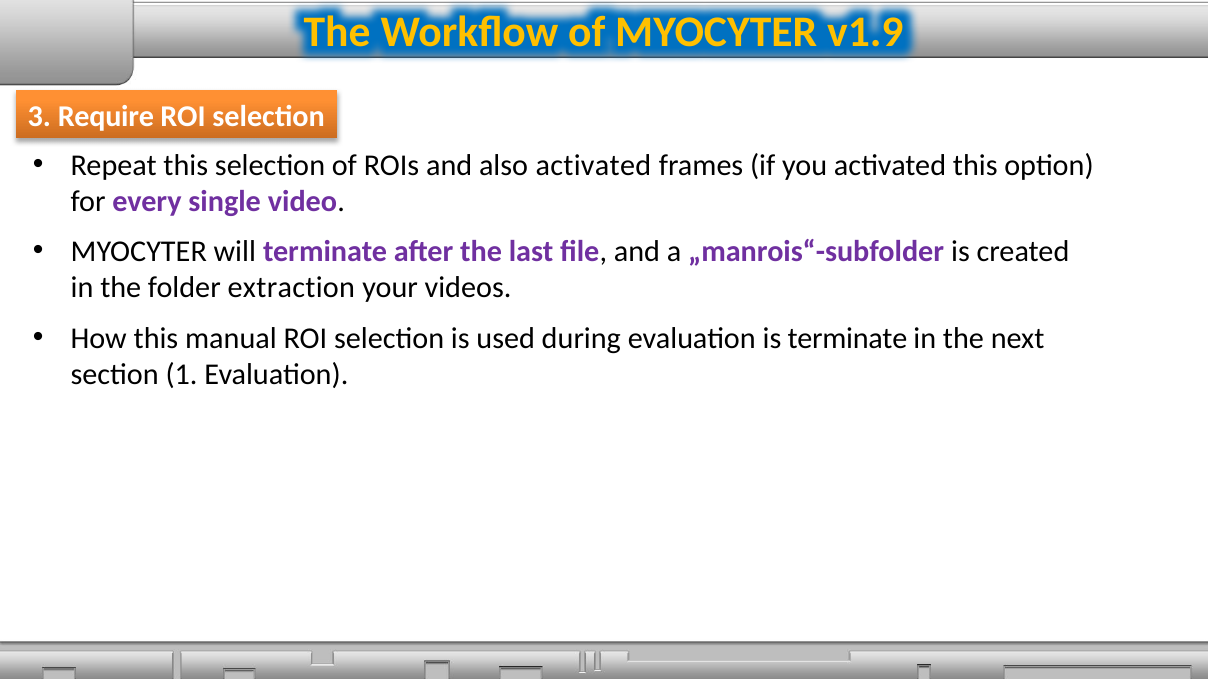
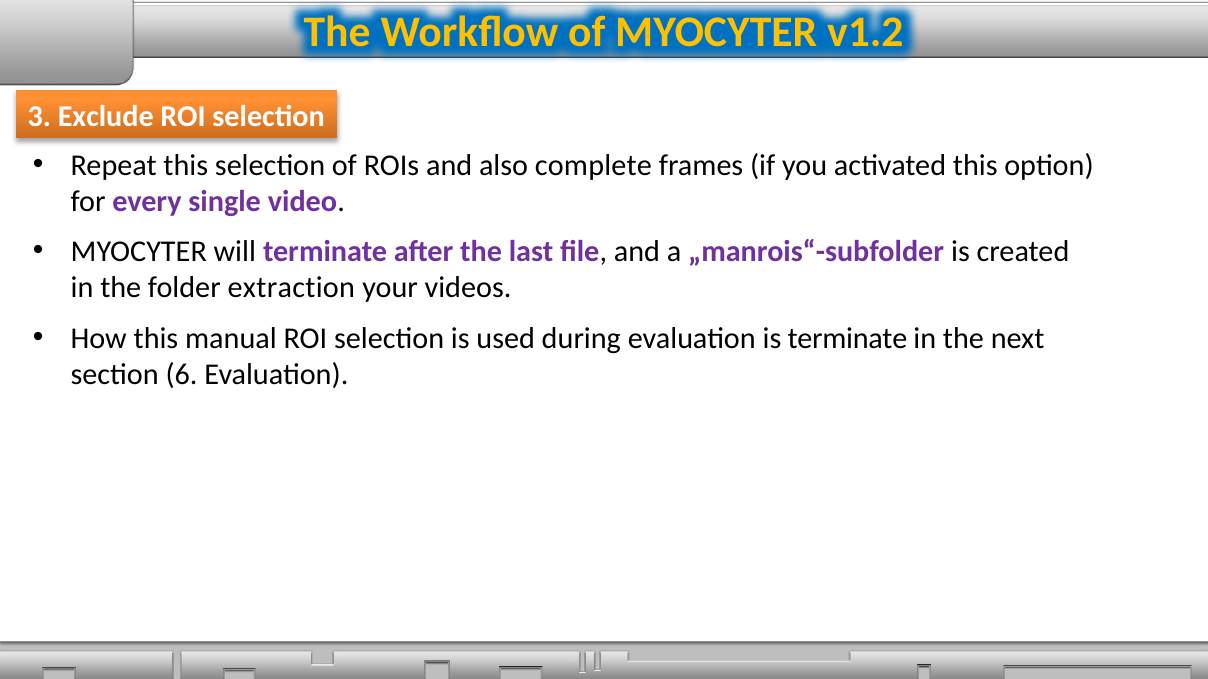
v1.9: v1.9 -> v1.2 (865, 32)
Require: Require -> Exclude (106, 116)
also activated: activated -> complete (593, 165)
1: 1 -> 6 (182, 375)
